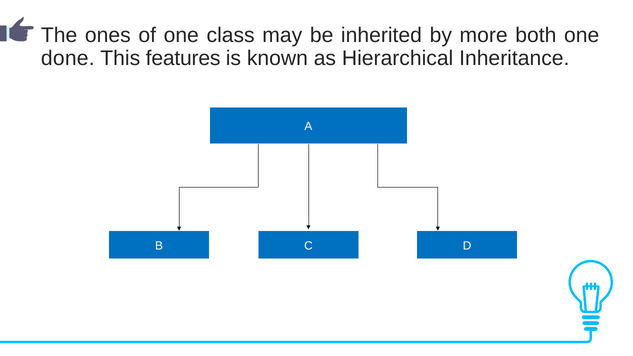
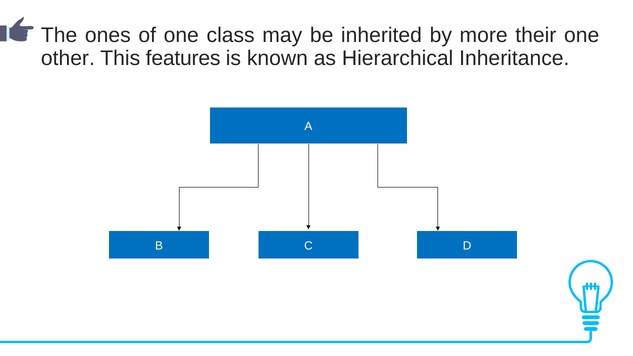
both: both -> their (536, 35)
done: done -> other (68, 58)
